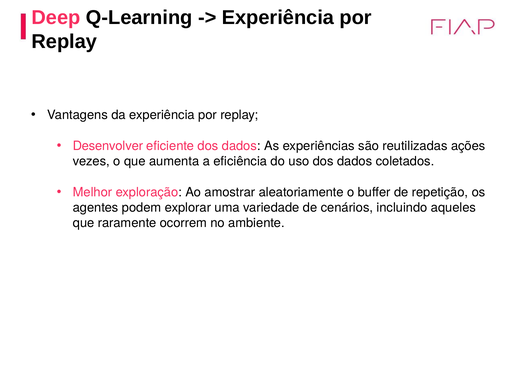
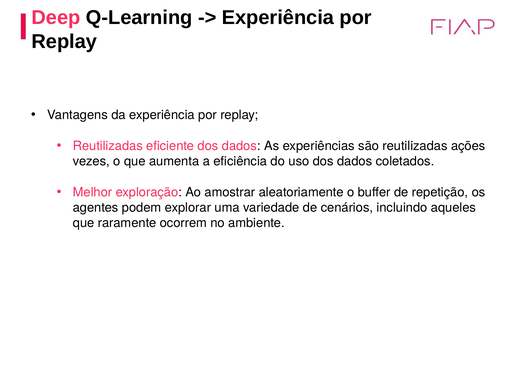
Desenvolver: Desenvolver -> Reutilizadas (108, 146)
